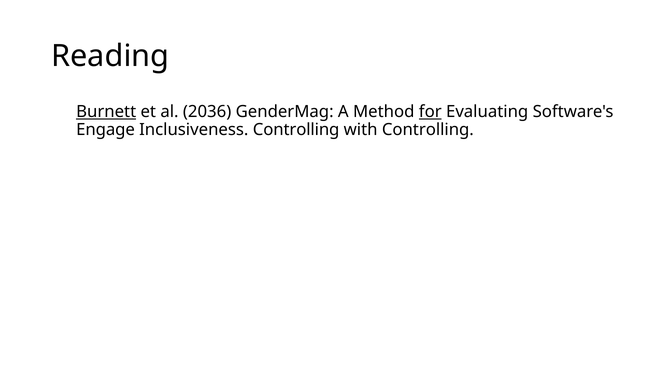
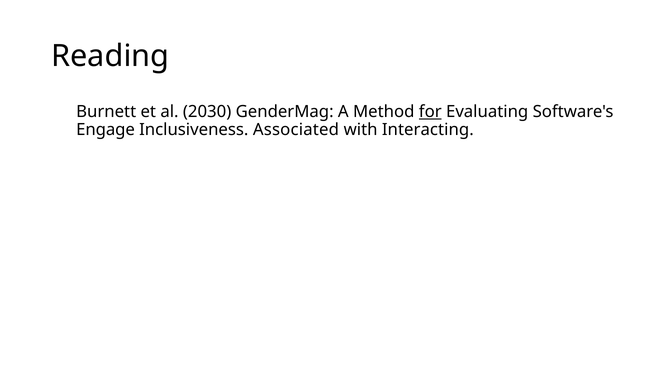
Burnett underline: present -> none (106, 112)
2036: 2036 -> 2030 (207, 112)
Inclusiveness Controlling: Controlling -> Associated (296, 130)
with Controlling: Controlling -> Interacting (428, 130)
